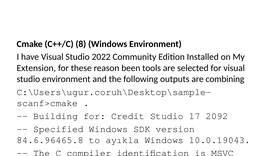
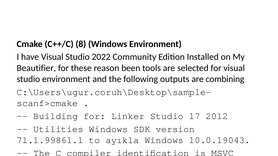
Extension: Extension -> Beautifier (36, 68)
Credit: Credit -> Linker (128, 116)
2092: 2092 -> 2012 (217, 116)
Specified: Specified -> Utilities (58, 129)
84.6.96465.8: 84.6.96465.8 -> 71.1.99861.1 (50, 140)
